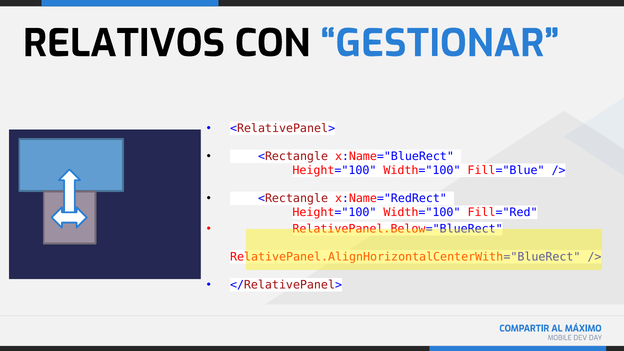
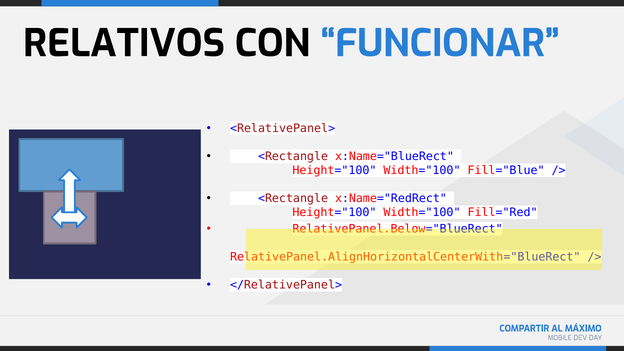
GESTIONAR: GESTIONAR -> FUNCIONAR (440, 44)
